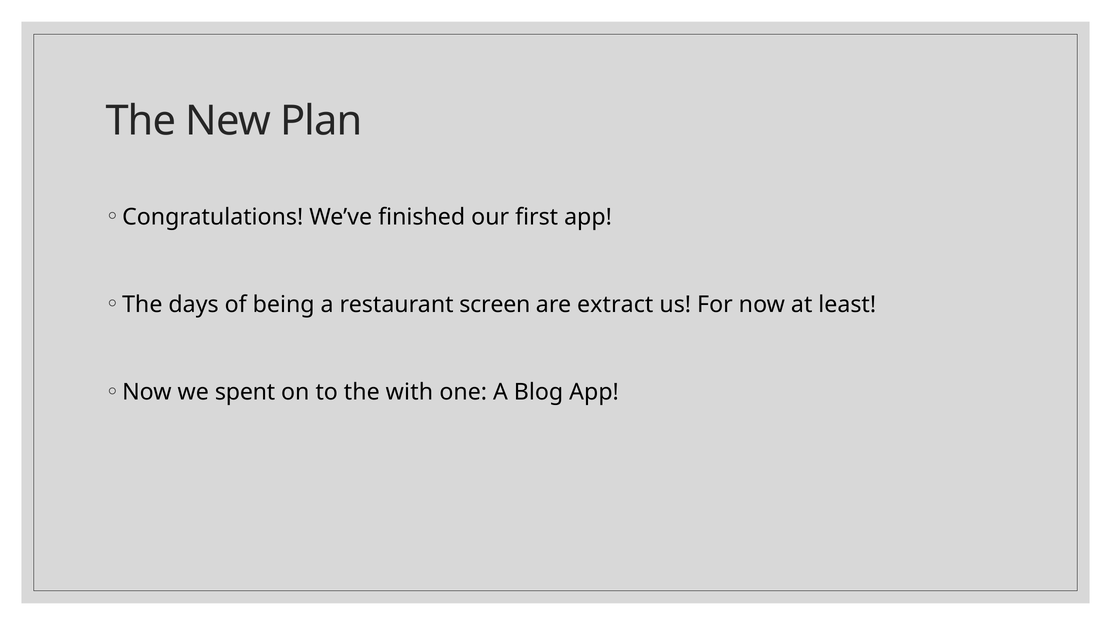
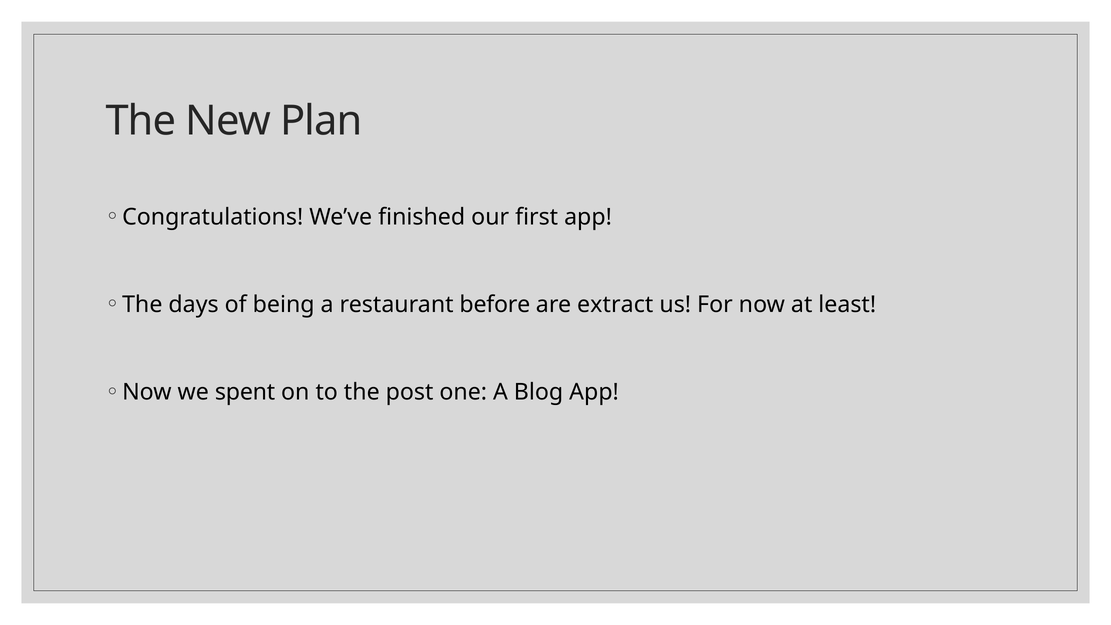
screen: screen -> before (495, 304)
with: with -> post (410, 392)
